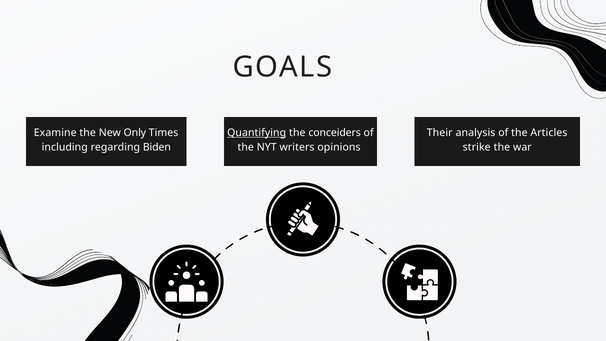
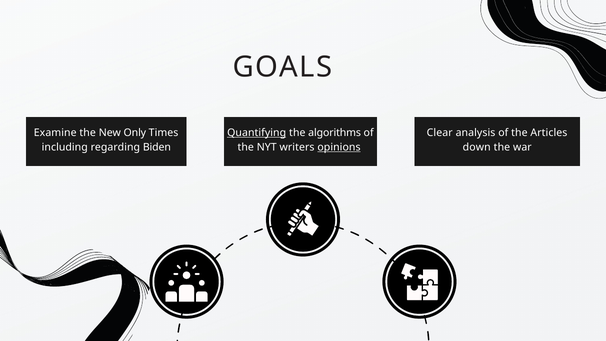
conceiders: conceiders -> algorithms (335, 133)
Their: Their -> Clear (440, 133)
opinions underline: none -> present (339, 147)
strike: strike -> down (477, 147)
